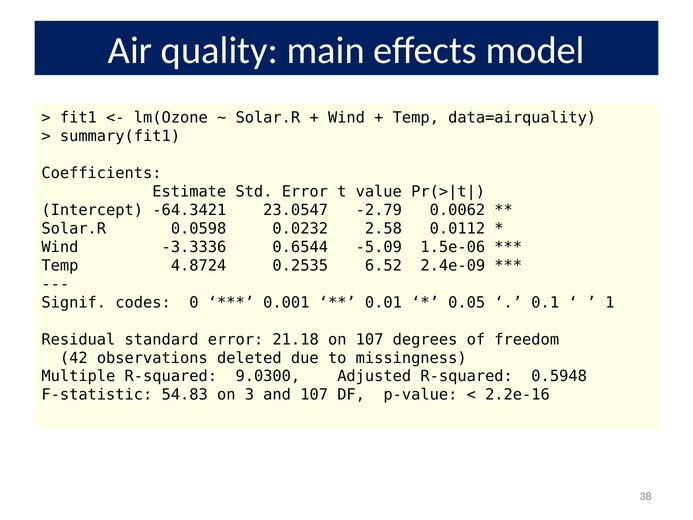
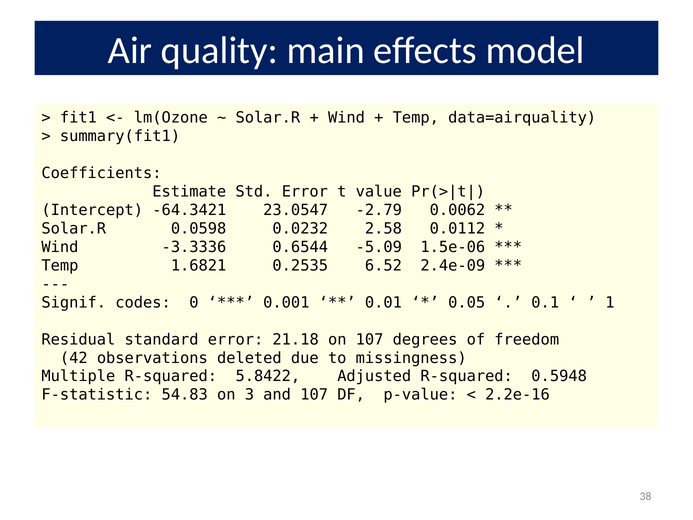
4.8724: 4.8724 -> 1.6821 (199, 265)
9.0300: 9.0300 -> 5.8422 (268, 376)
